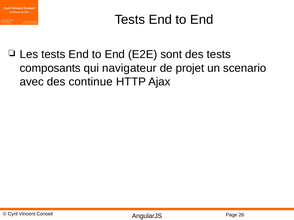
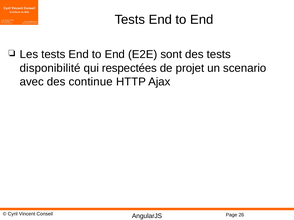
composants: composants -> disponibilité (50, 68)
navigateur: navigateur -> respectées (129, 68)
